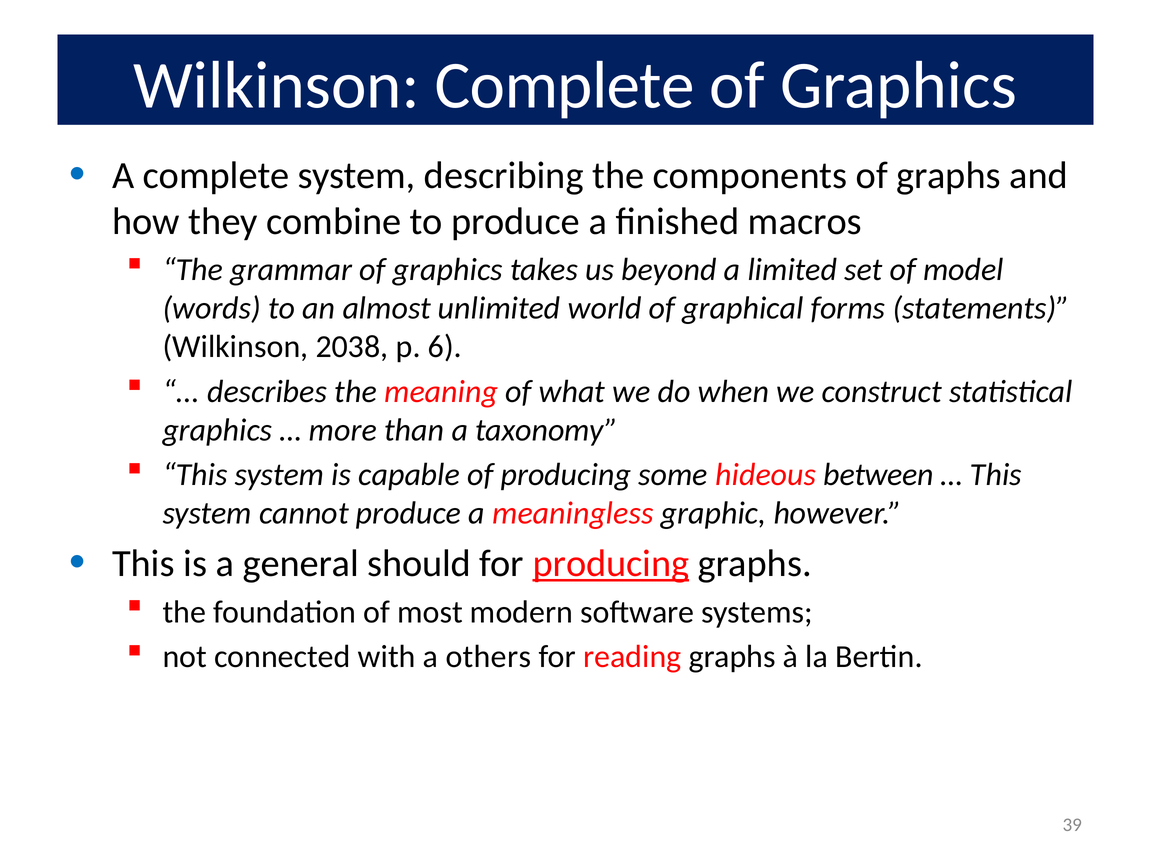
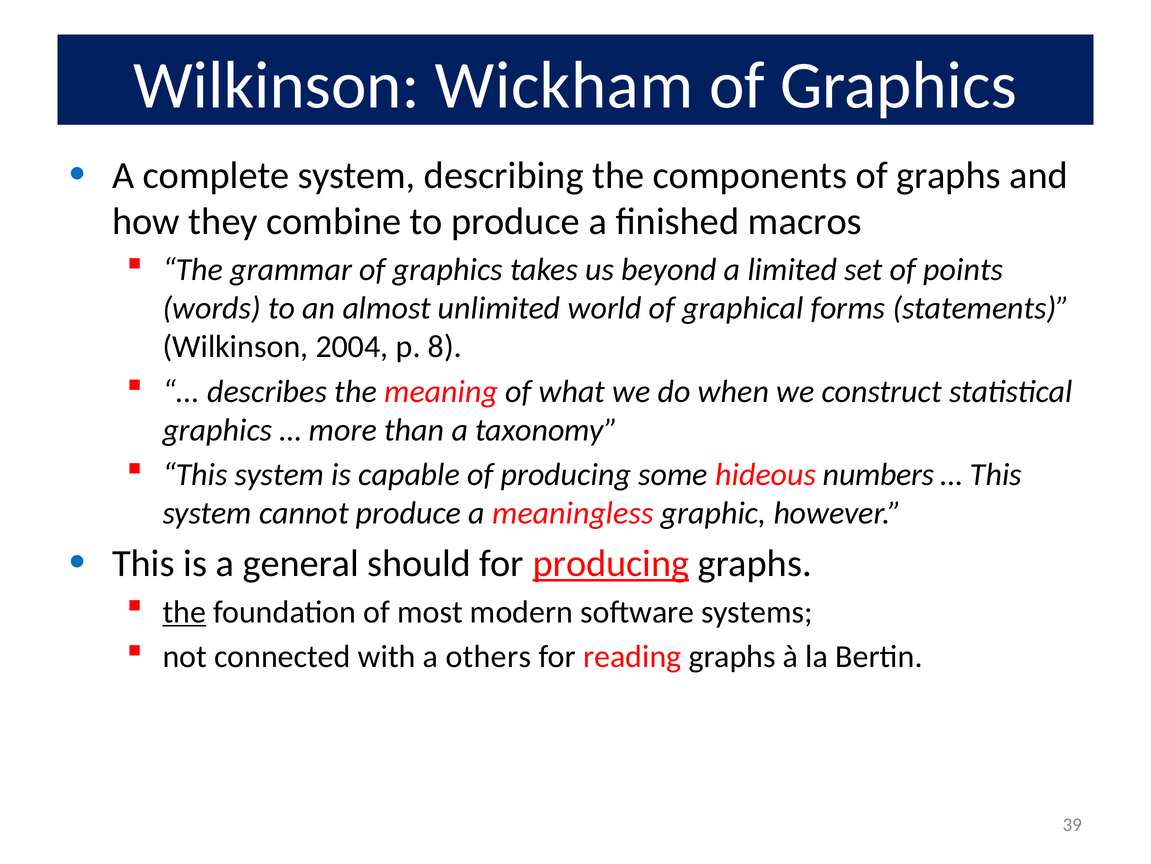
Wilkinson Complete: Complete -> Wickham (564, 85)
model: model -> points (963, 270)
2038: 2038 -> 2004 (352, 346)
6: 6 -> 8 (445, 346)
between: between -> numbers (879, 474)
the underline: none -> present (184, 611)
